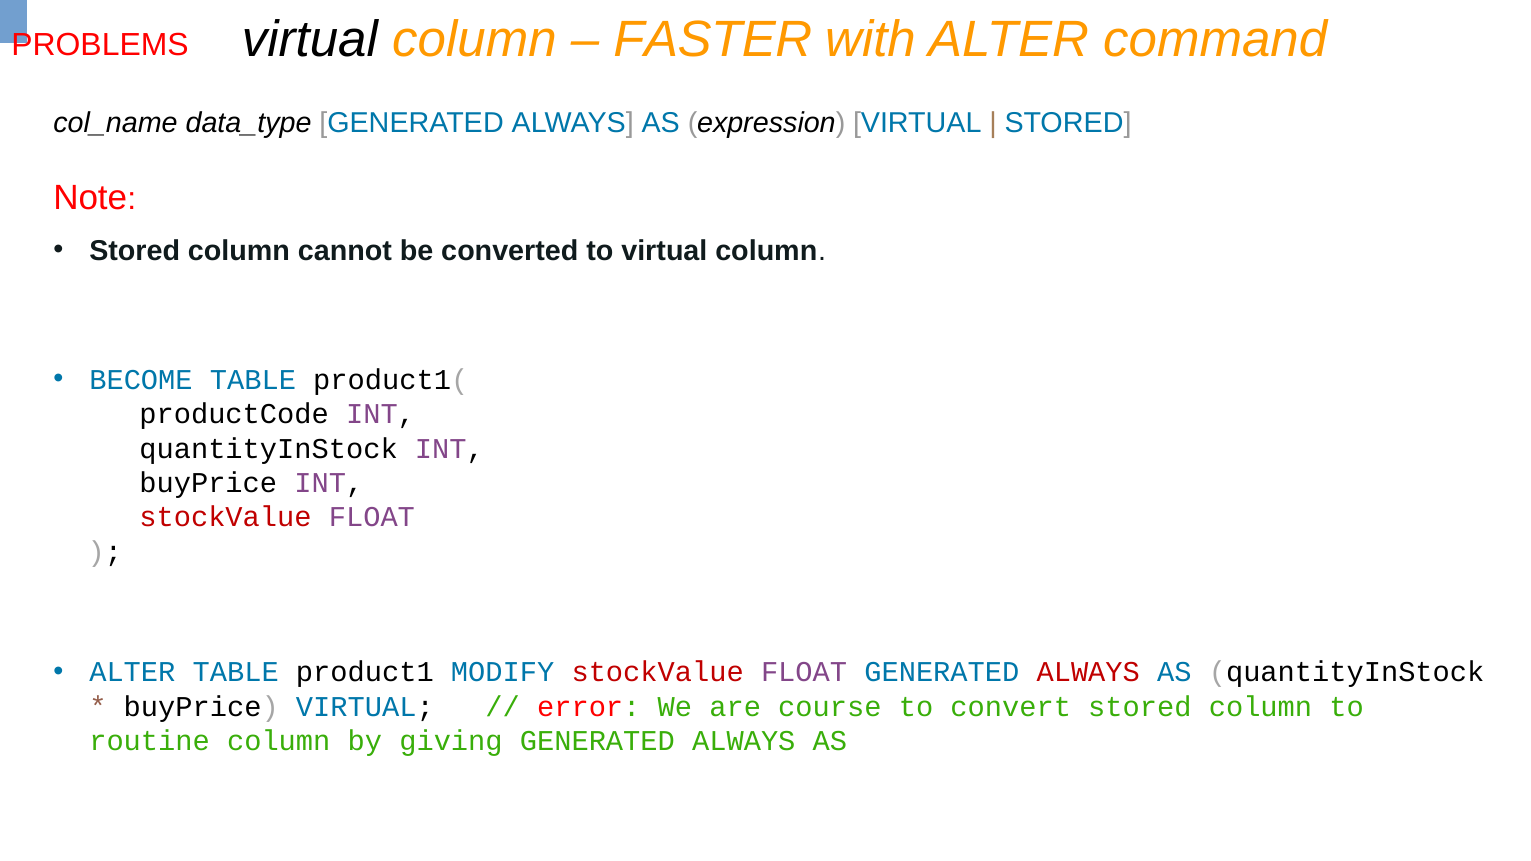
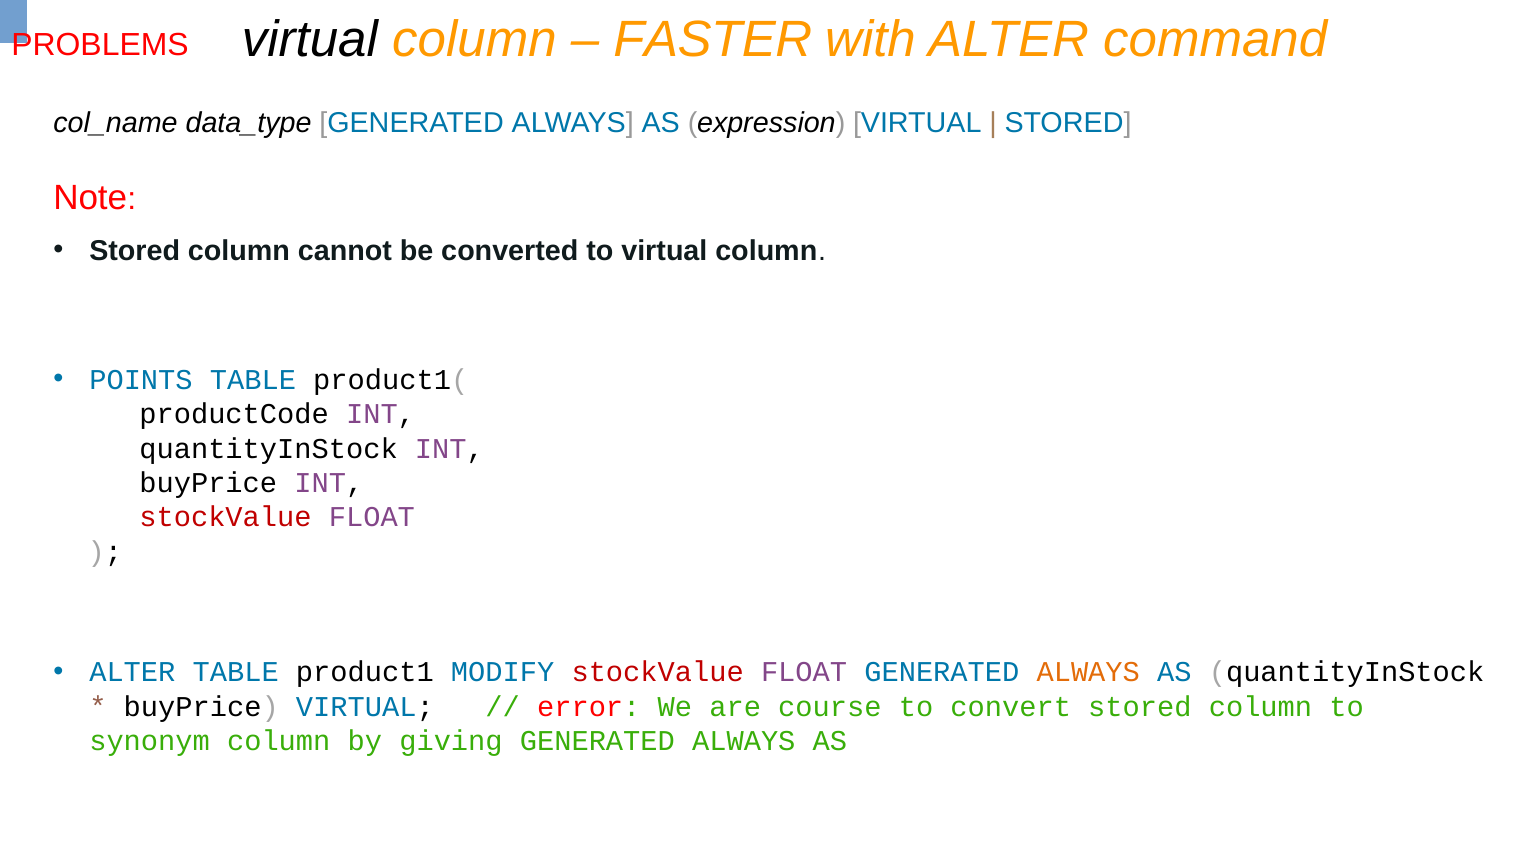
BECOME: BECOME -> POINTS (141, 380)
ALWAYS colour: red -> orange (1088, 673)
routine: routine -> synonym (150, 742)
